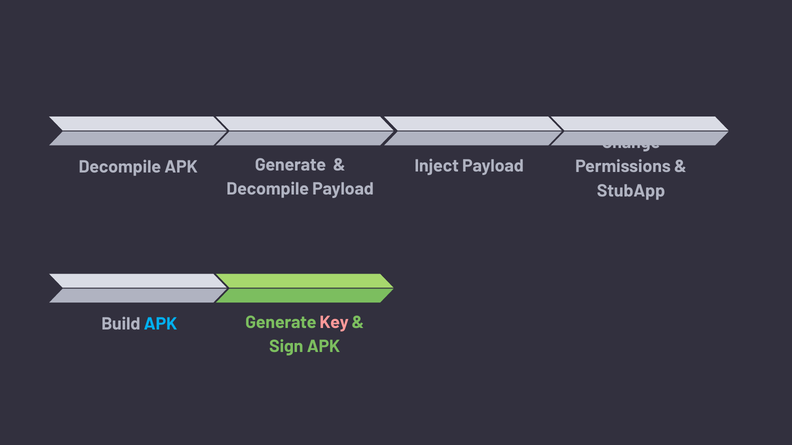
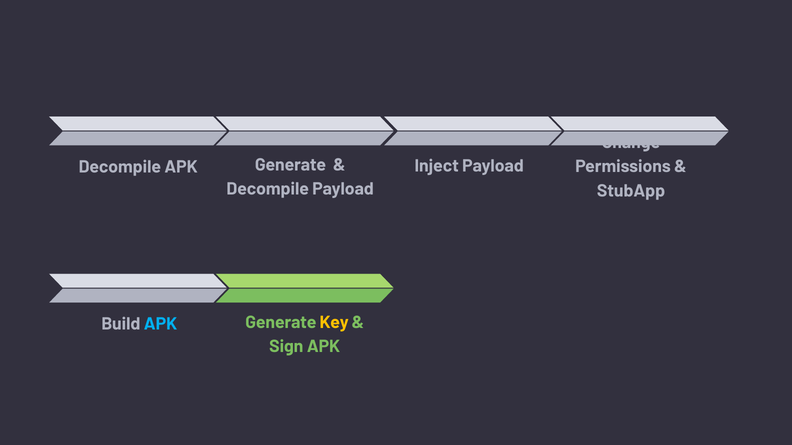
Key colour: pink -> yellow (334, 323)
